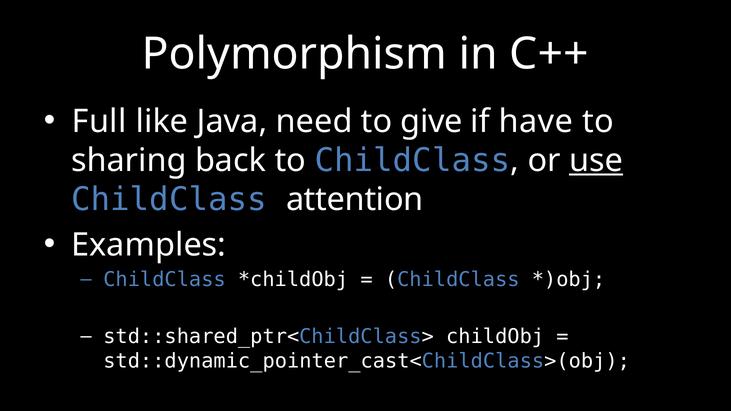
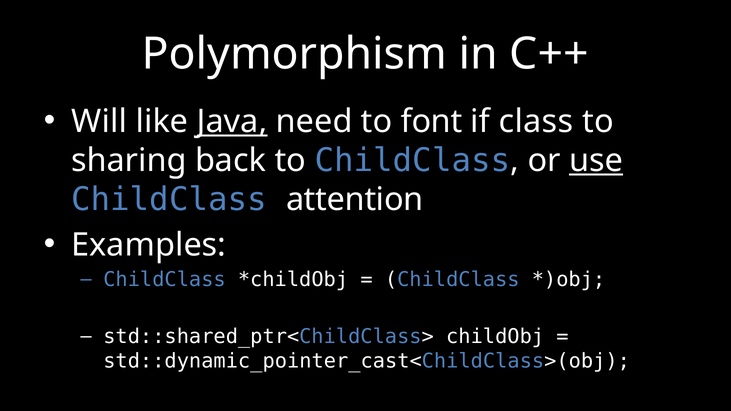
Full: Full -> Will (99, 121)
Java underline: none -> present (232, 121)
give: give -> font (432, 121)
have: have -> class (536, 121)
